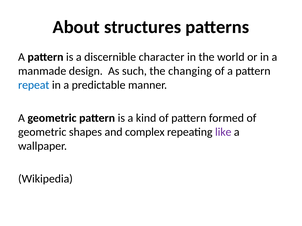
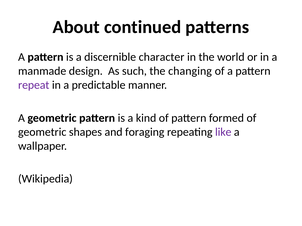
structures: structures -> continued (143, 27)
repeat colour: blue -> purple (34, 85)
complex: complex -> foraging (145, 132)
